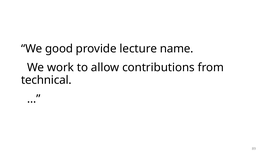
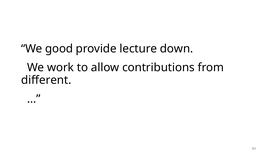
name: name -> down (177, 49)
technical: technical -> different (46, 80)
